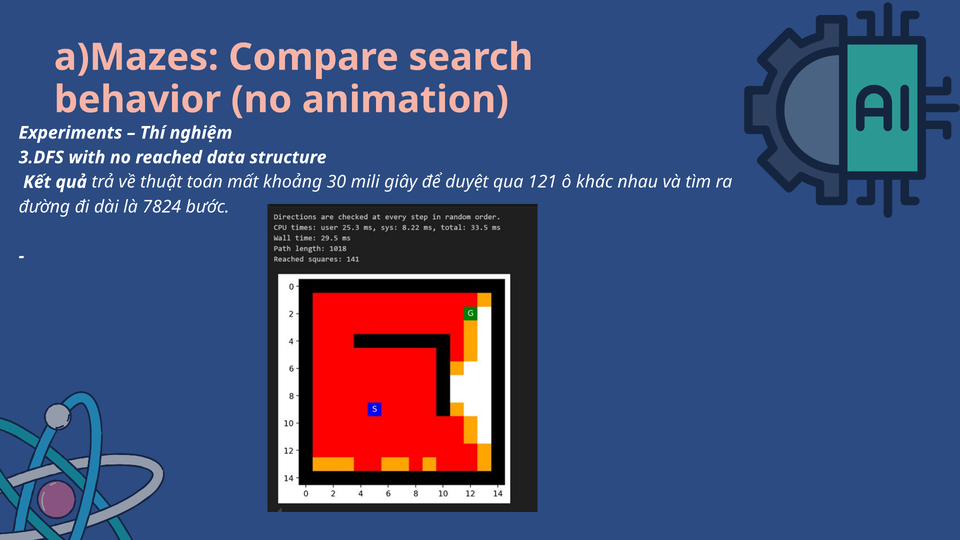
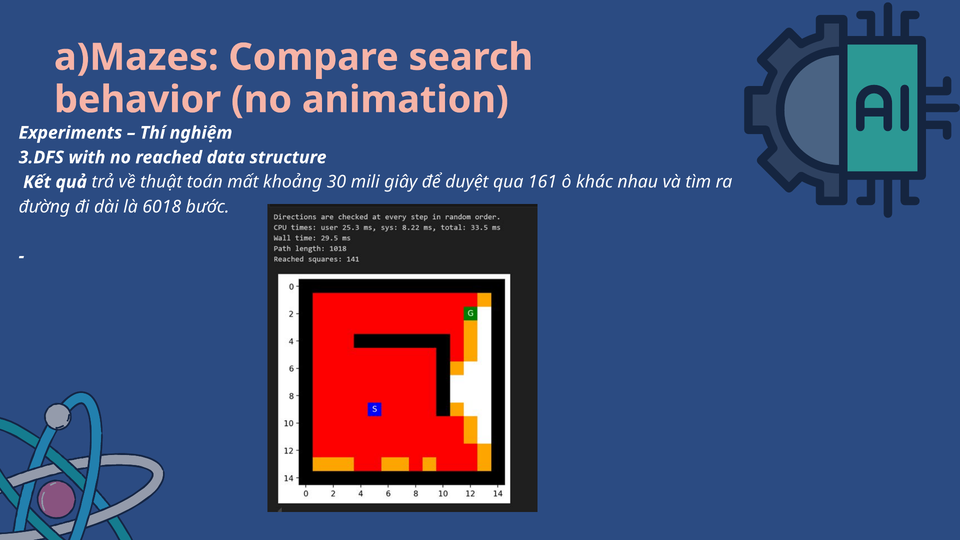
121: 121 -> 161 (542, 182)
7824: 7824 -> 6018 (162, 207)
